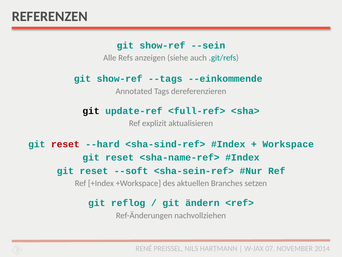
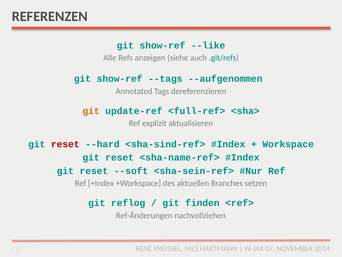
--sein: --sein -> --like (208, 45)
--einkommende: --einkommende -> --aufgenommen (225, 79)
git colour: black -> orange (91, 111)
ändern: ändern -> finden (202, 203)
